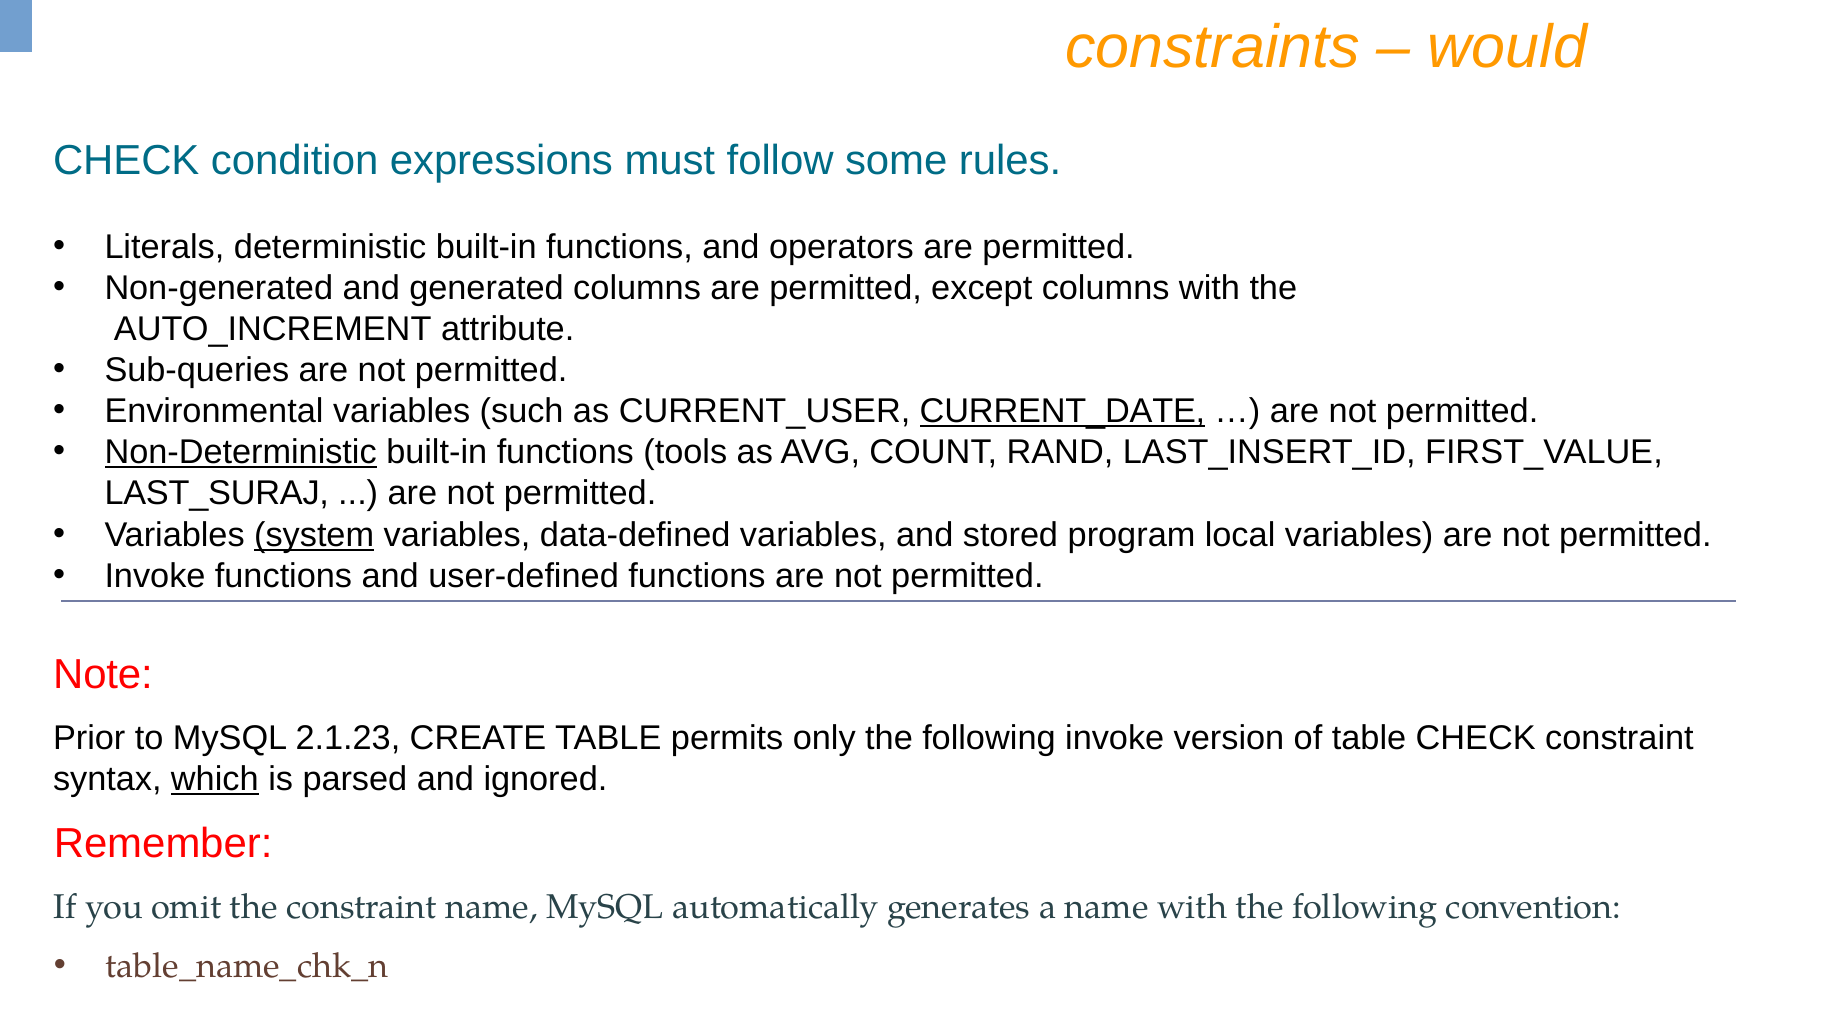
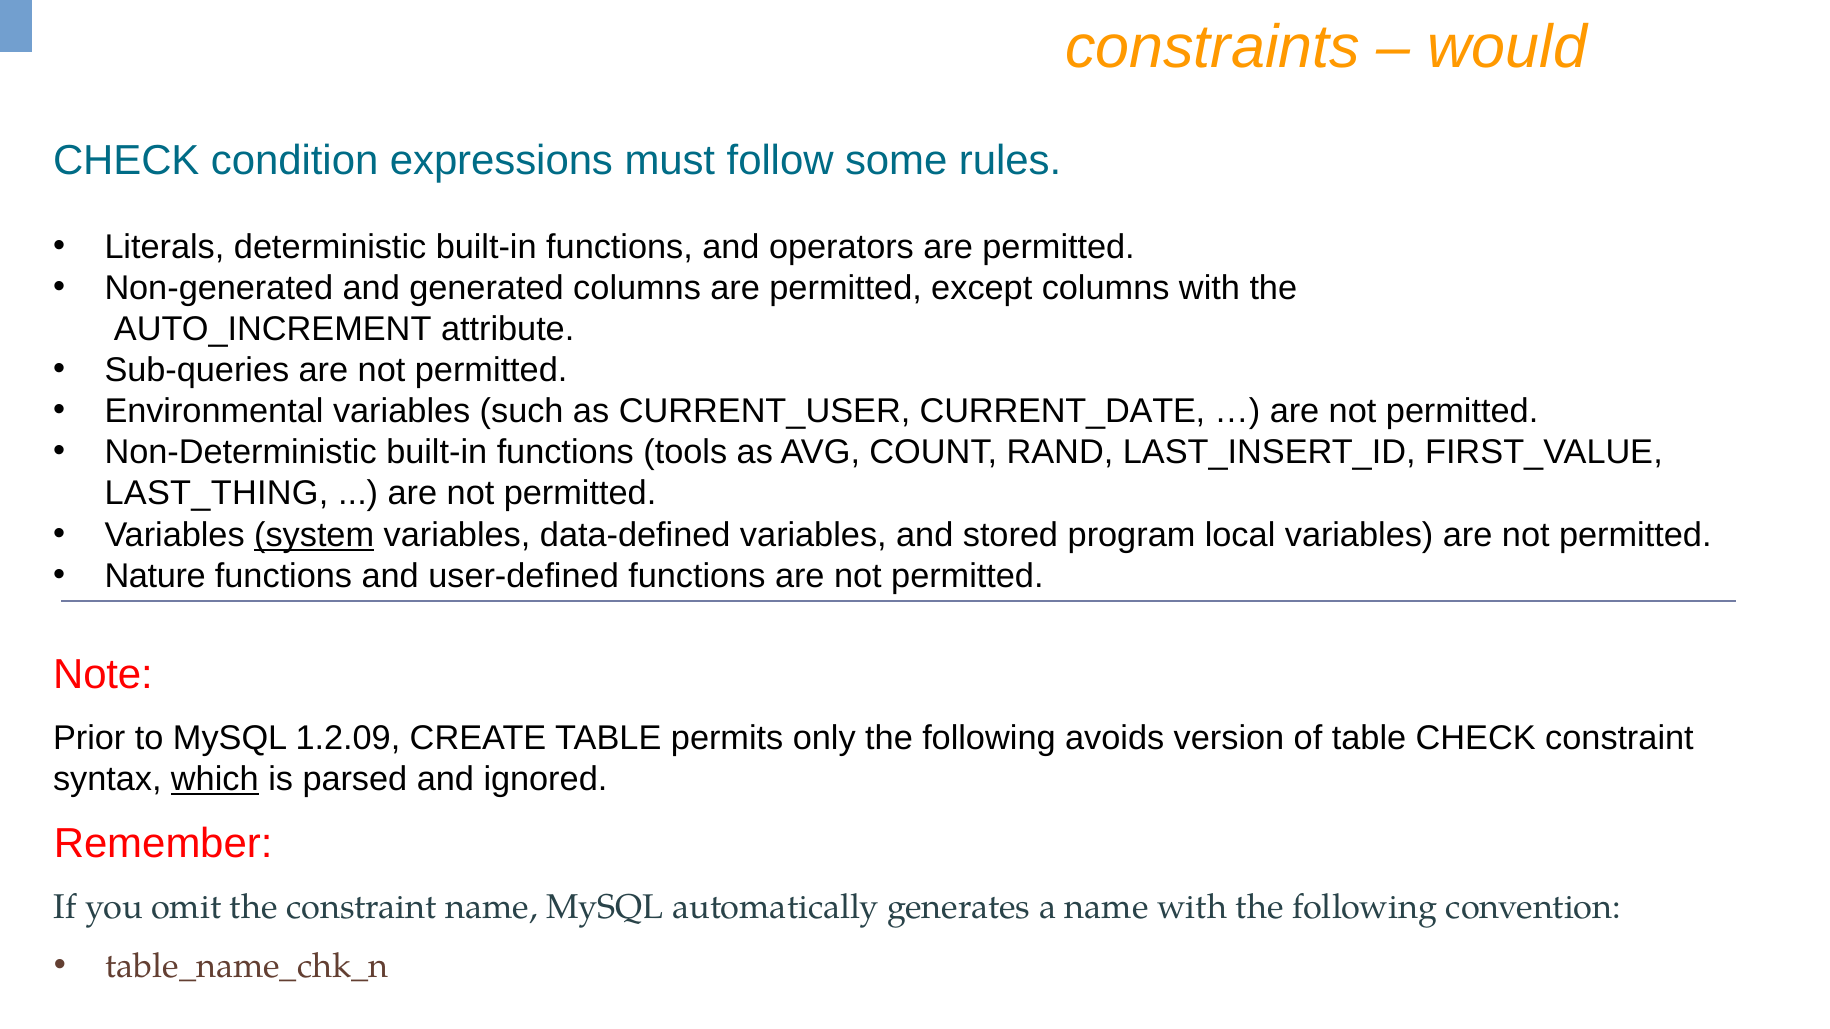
CURRENT_DATE underline: present -> none (1062, 412)
Non-Deterministic underline: present -> none (241, 453)
LAST_SURAJ: LAST_SURAJ -> LAST_THING (216, 494)
Invoke: Invoke -> Nature (155, 576)
2.1.23: 2.1.23 -> 1.2.09 (348, 738)
following invoke: invoke -> avoids (1115, 738)
